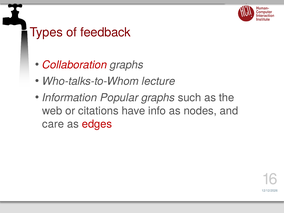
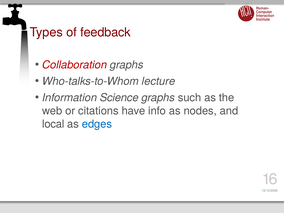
Popular: Popular -> Science (119, 98)
care: care -> local (53, 124)
edges colour: red -> blue (97, 124)
